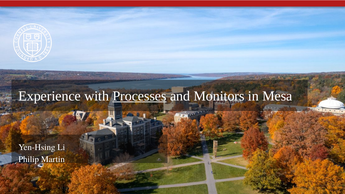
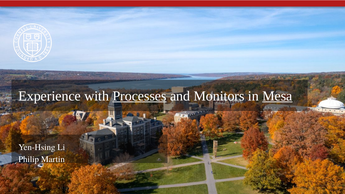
Mesa underline: none -> present (277, 96)
